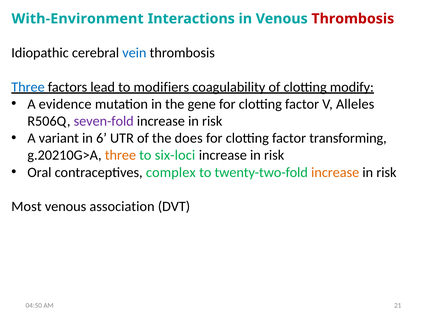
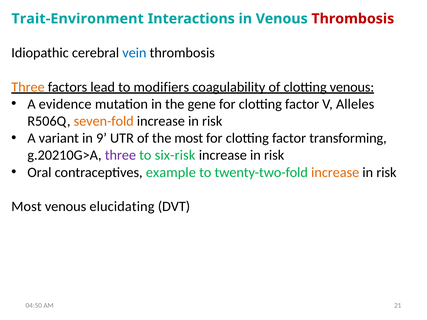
With-Environment: With-Environment -> Trait-Environment (78, 19)
Three colour: blue -> orange (28, 87)
clotting modify: modify -> venous (352, 87)
seven-fold colour: purple -> orange (104, 121)
6: 6 -> 9 (101, 138)
the does: does -> most (189, 138)
three colour: orange -> purple (120, 155)
six-loci: six-loci -> six-risk (175, 155)
complex: complex -> example (171, 172)
association: association -> elucidating (122, 207)
